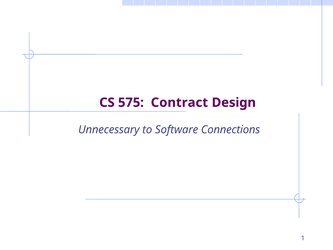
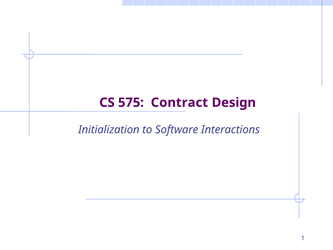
Unnecessary: Unnecessary -> Initialization (109, 130)
Connections: Connections -> Interactions (230, 130)
